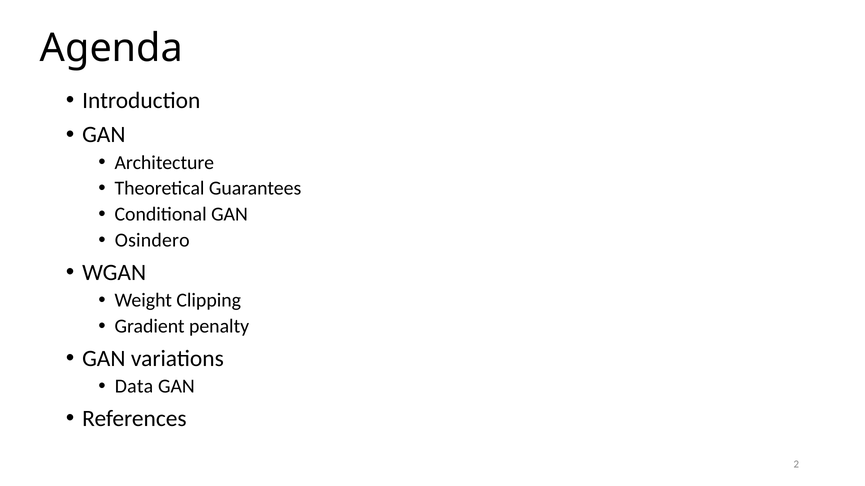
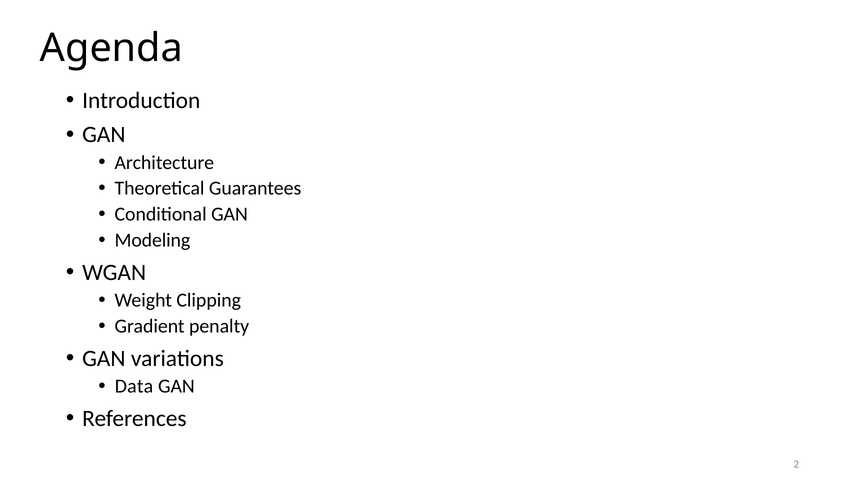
Osindero: Osindero -> Modeling (152, 240)
